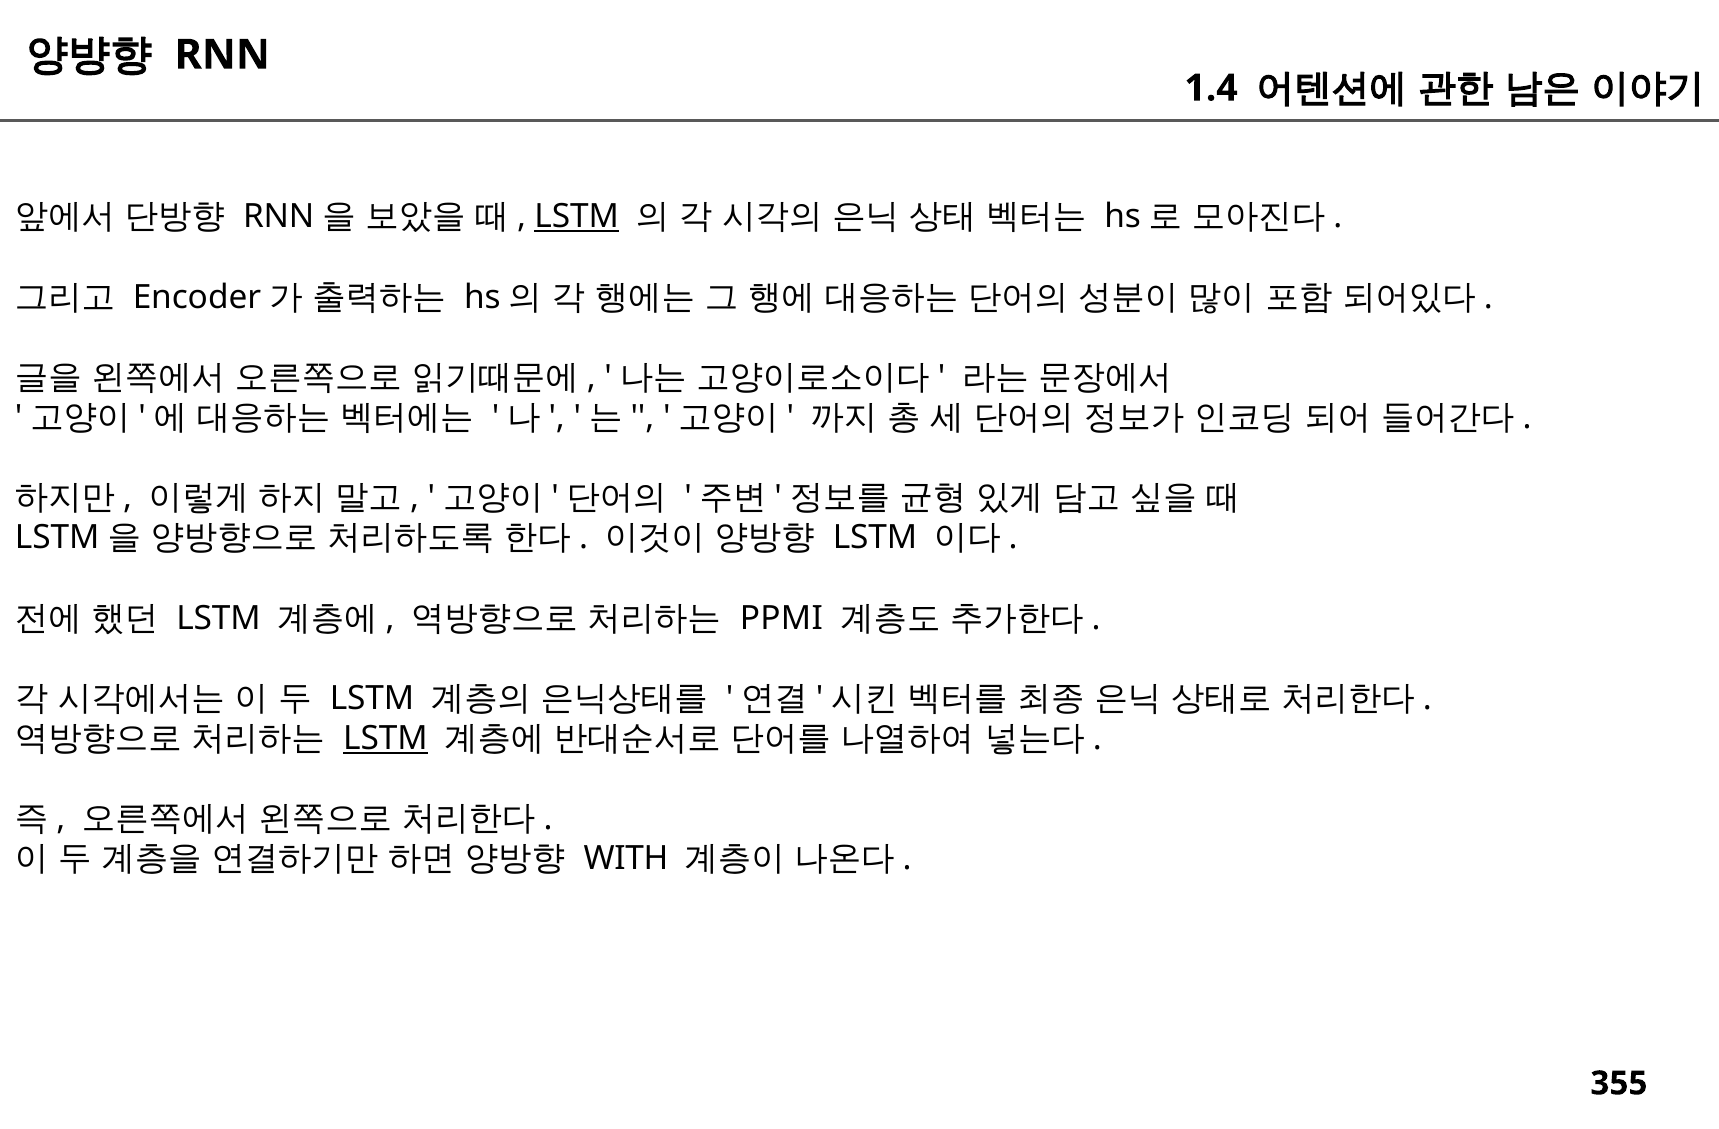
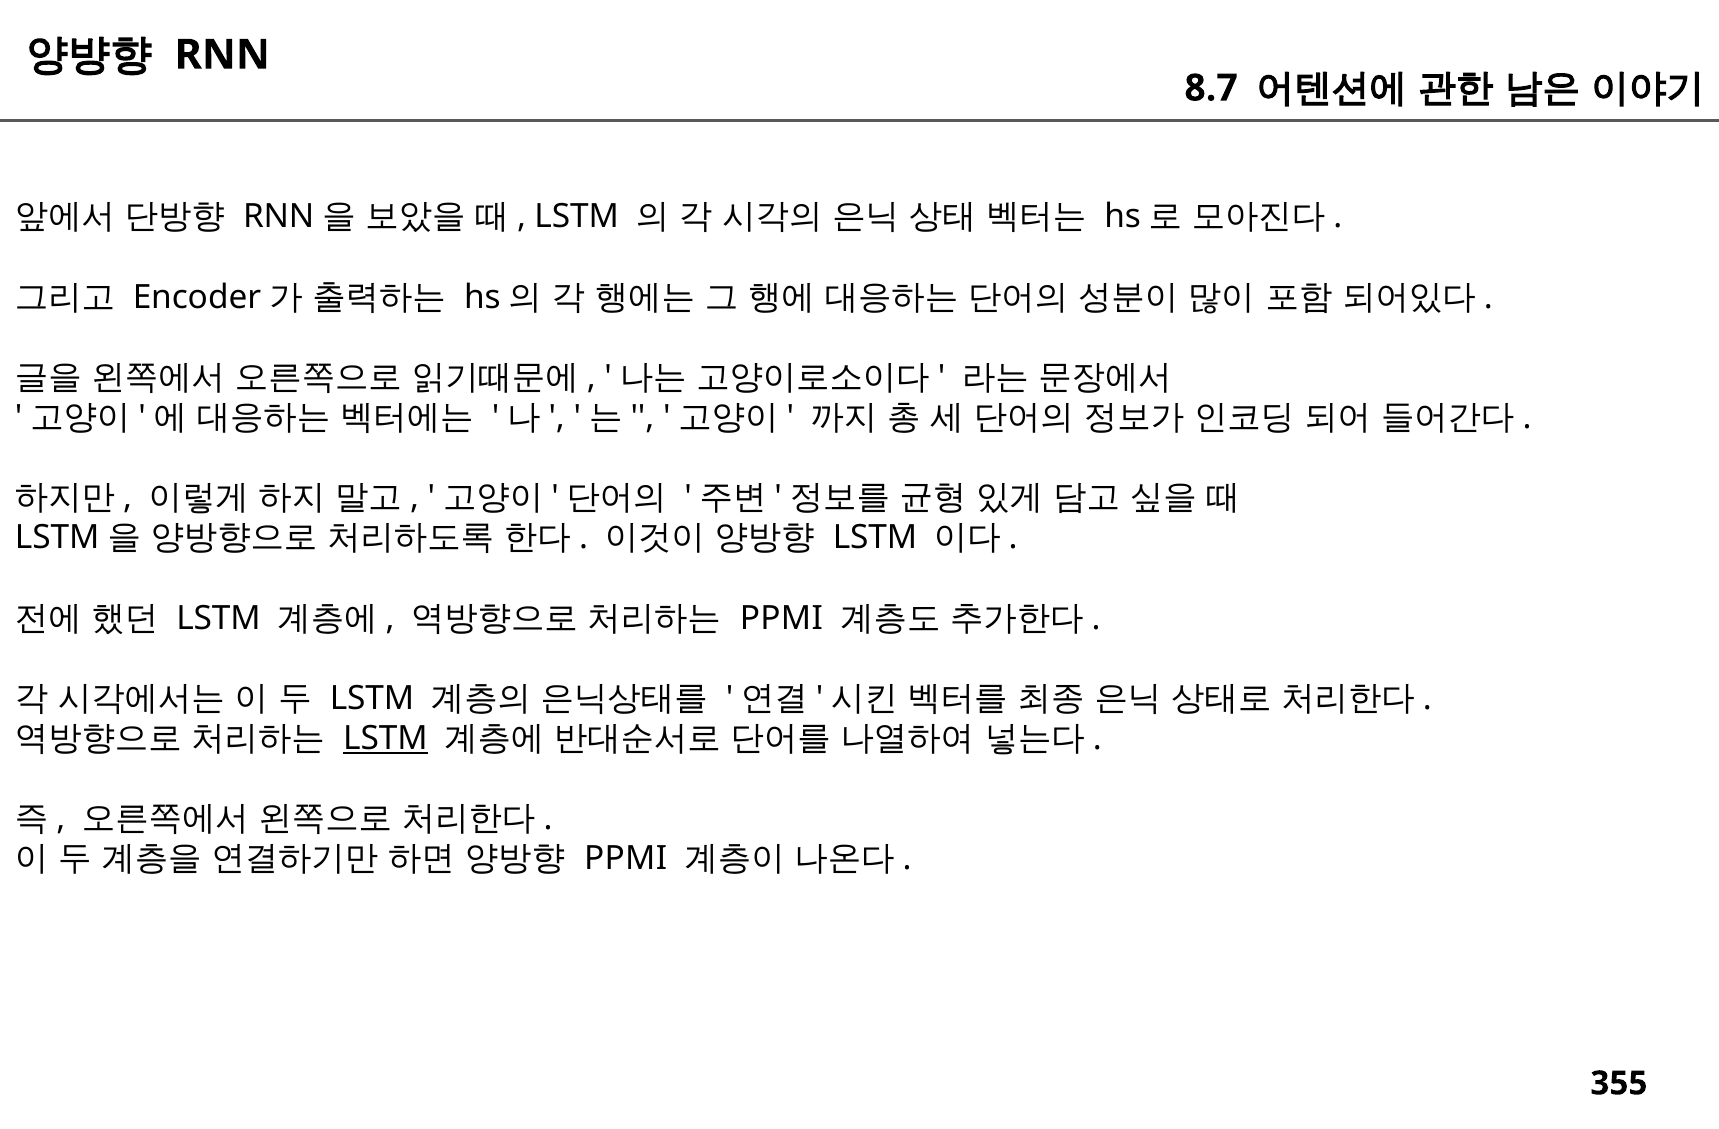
1.4: 1.4 -> 8.7 (1211, 88)
LSTM underline: present -> none (577, 217)
WITH: WITH -> PPMI (626, 859)
